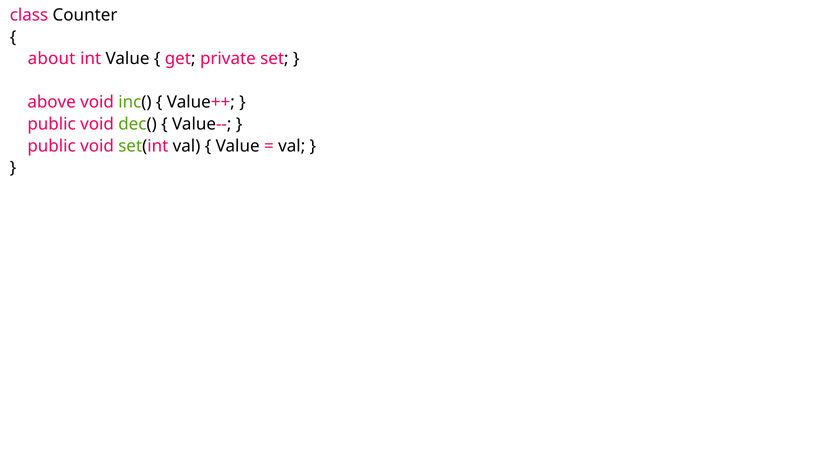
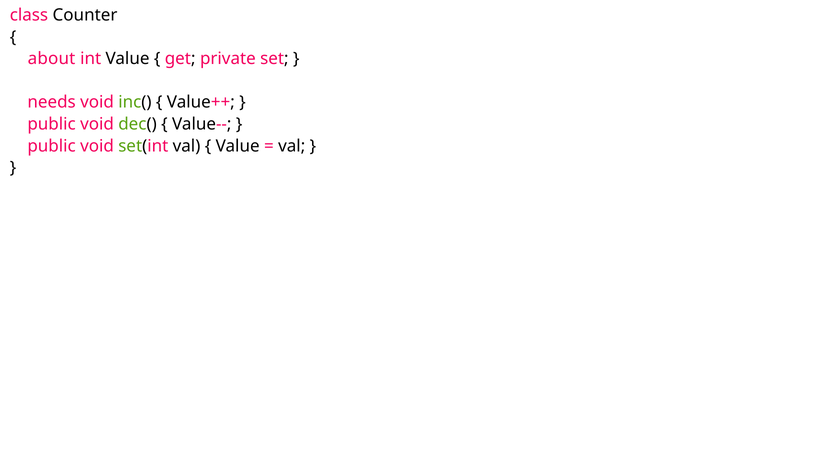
above: above -> needs (52, 102)
